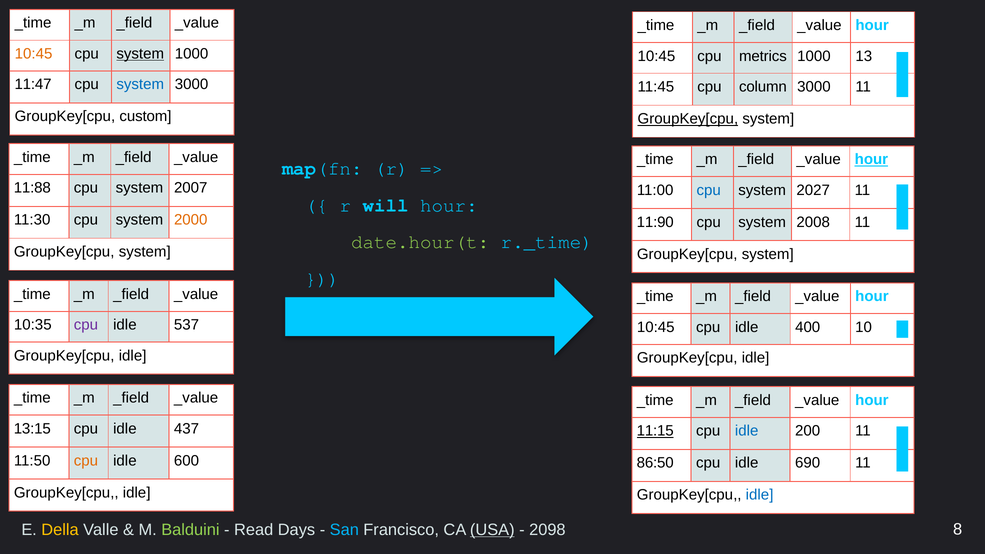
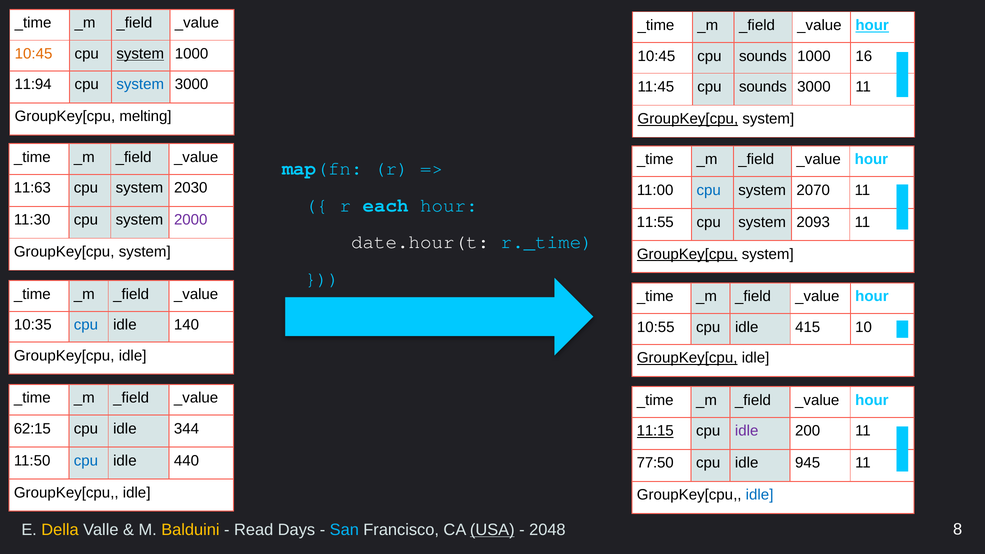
hour underline: none -> present (872, 25)
10:45 cpu metrics: metrics -> sounds (763, 56)
13: 13 -> 16 (864, 56)
11:47: 11:47 -> 11:94 (33, 85)
11:45 cpu column: column -> sounds (763, 87)
custom: custom -> melting (145, 117)
hour underline: present -> none (871, 159)
11:88: 11:88 -> 11:63 (32, 188)
2007: 2007 -> 2030 (191, 188)
2027: 2027 -> 2070 (813, 190)
will: will -> each (386, 205)
2000 colour: orange -> purple (191, 220)
11:90: 11:90 -> 11:55 (655, 222)
2008: 2008 -> 2093 (813, 222)
date.hour(t colour: light green -> white (420, 242)
GroupKey[cpu underline: none -> present (687, 254)
cpu colour: purple -> blue (86, 325)
537: 537 -> 140 (187, 325)
10:45: 10:45 -> 10:55 (656, 327)
400: 400 -> 415 (808, 327)
GroupKey[cpu underline: none -> present (687, 358)
13:15: 13:15 -> 62:15 (32, 429)
437: 437 -> 344 (187, 429)
idle colour: blue -> purple (747, 431)
cpu colour: orange -> blue (86, 461)
600: 600 -> 440 (187, 461)
86:50: 86:50 -> 77:50 (655, 463)
690: 690 -> 945 (808, 463)
Balduini colour: light green -> yellow (190, 530)
2098: 2098 -> 2048 (547, 530)
